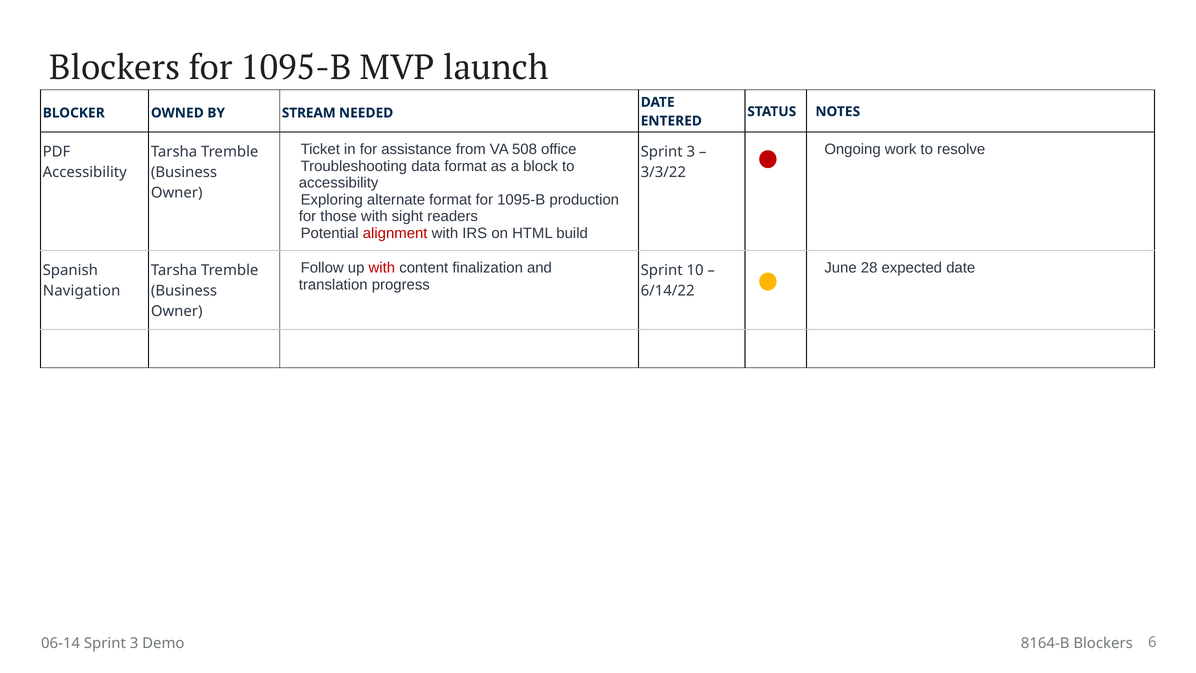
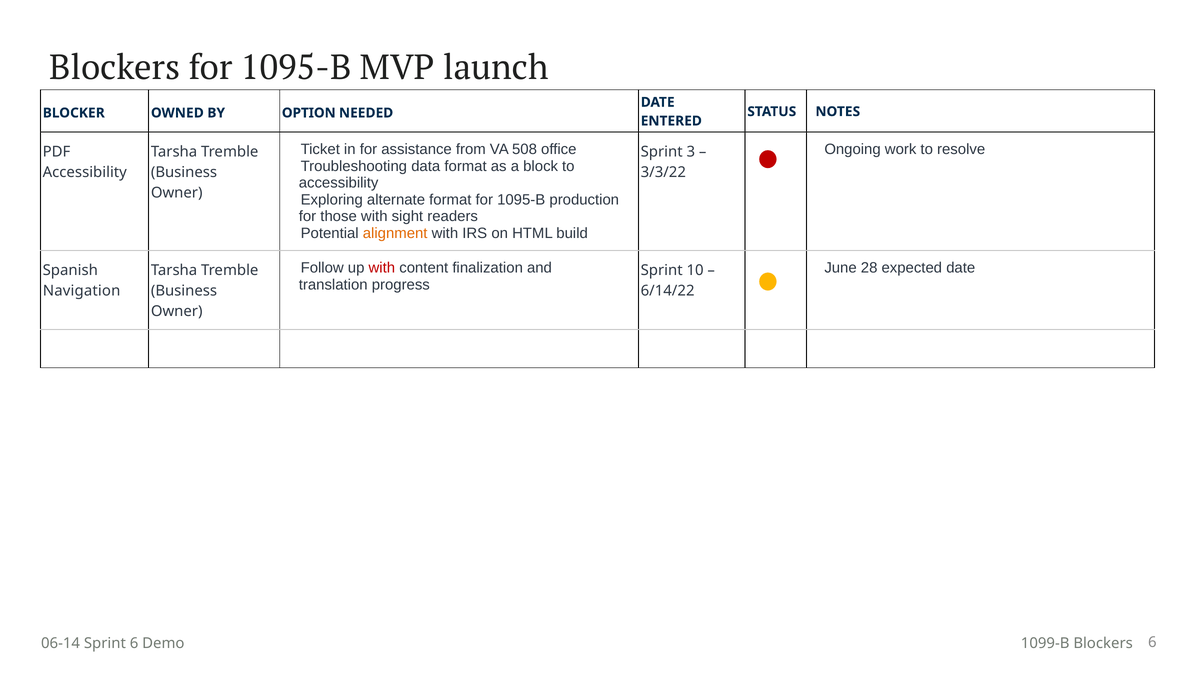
STREAM: STREAM -> OPTION (309, 113)
alignment colour: red -> orange (395, 233)
06-14 Sprint 3: 3 -> 6 (134, 643)
8164-B: 8164-B -> 1099-B (1045, 643)
